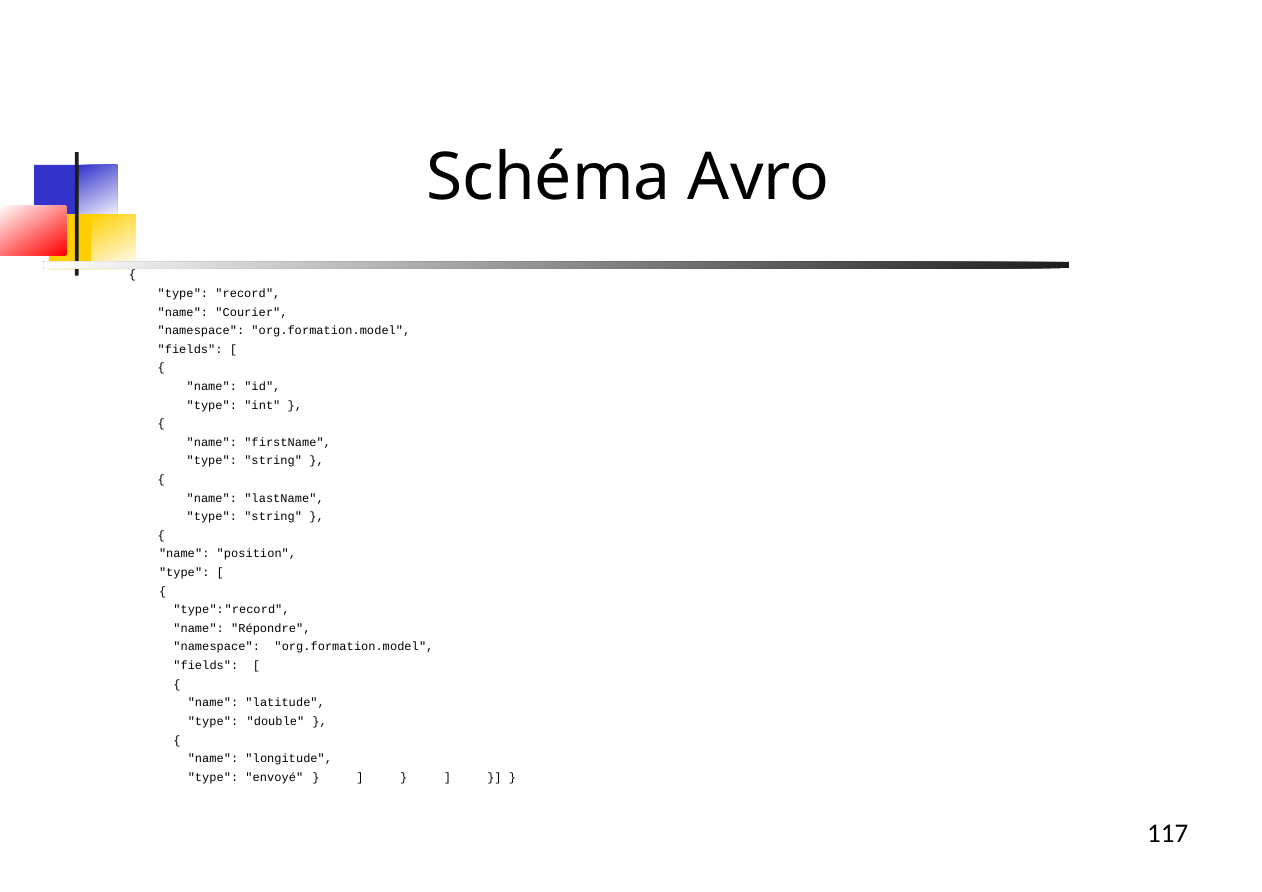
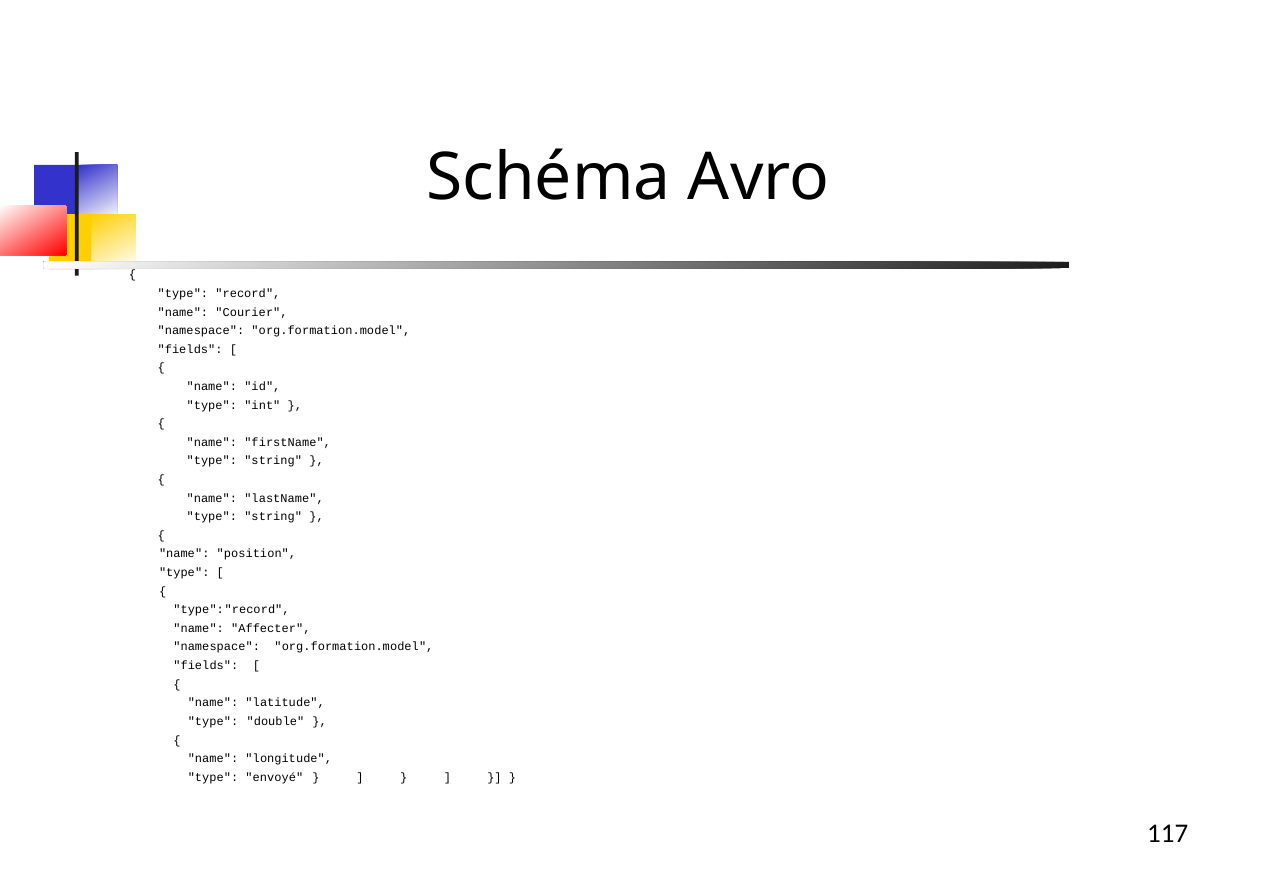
Répondre: Répondre -> Affecter (271, 629)
